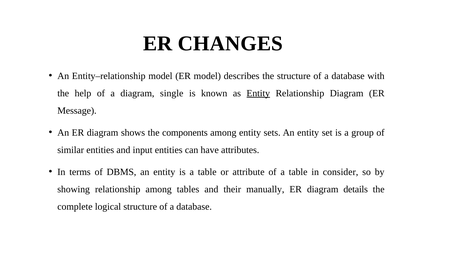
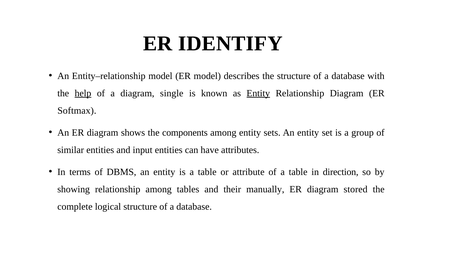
CHANGES: CHANGES -> IDENTIFY (230, 44)
help underline: none -> present (83, 93)
Message: Message -> Softmax (77, 110)
consider: consider -> direction (341, 172)
details: details -> stored (356, 189)
